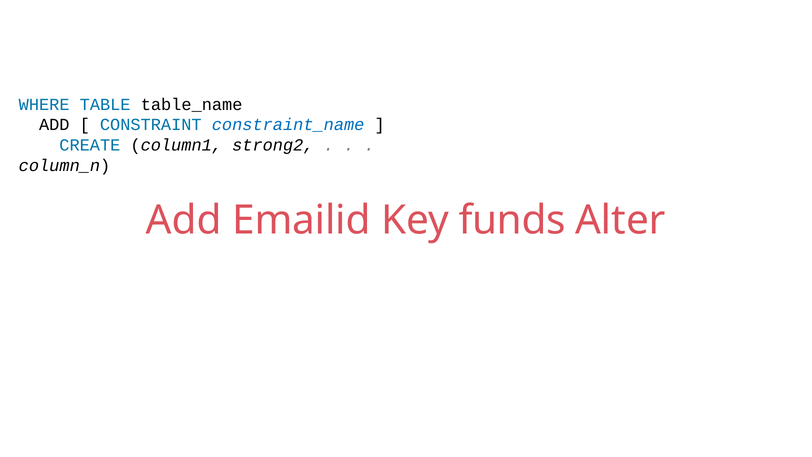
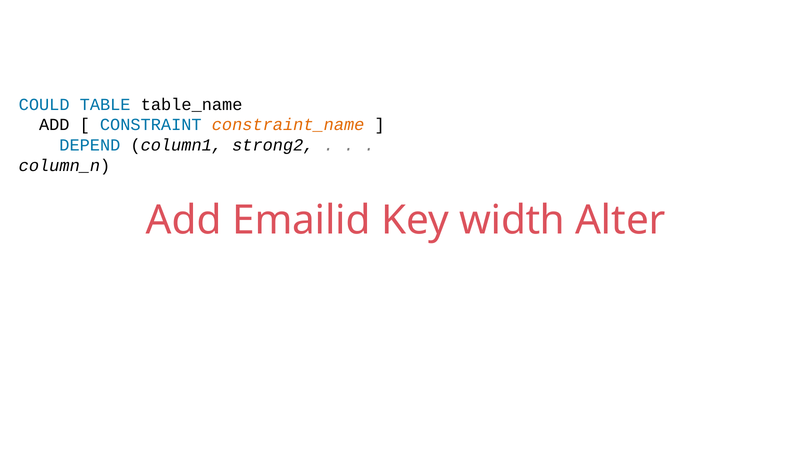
WHERE: WHERE -> COULD (44, 104)
constraint_name colour: blue -> orange (288, 125)
CREATE: CREATE -> DEPEND (90, 145)
funds: funds -> width (512, 220)
